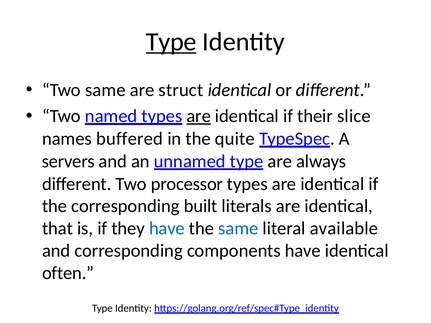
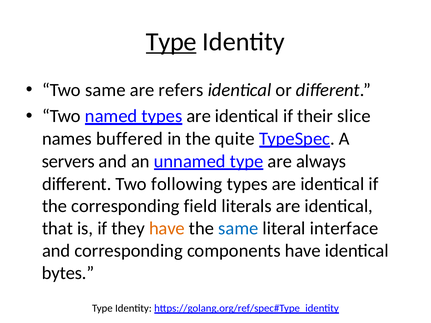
struct: struct -> refers (181, 90)
are underline: present -> none (199, 116)
processor: processor -> following (187, 184)
built: built -> field (201, 206)
have colour: blue -> orange (167, 229)
available: available -> interface (344, 229)
often: often -> bytes (68, 273)
